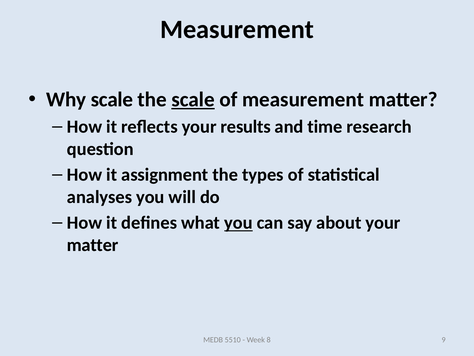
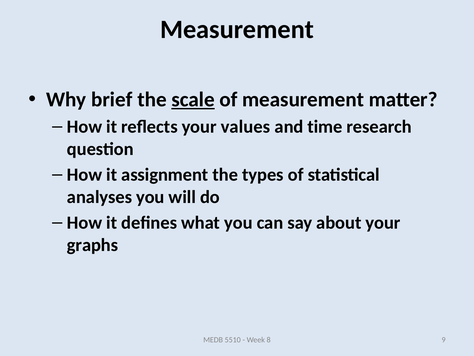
Why scale: scale -> brief (112, 99)
results: results -> values (246, 127)
you underline: present -> none (238, 223)
matter: matter -> graphs (92, 245)
